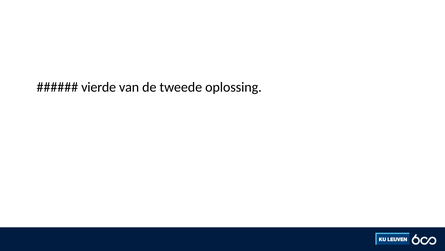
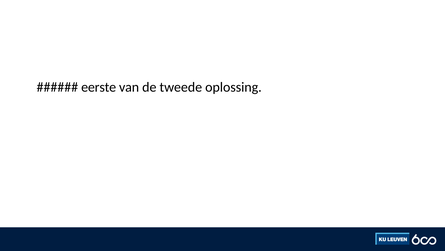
vierde: vierde -> eerste (99, 87)
